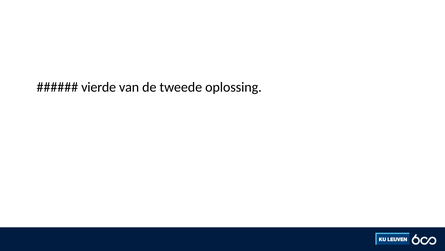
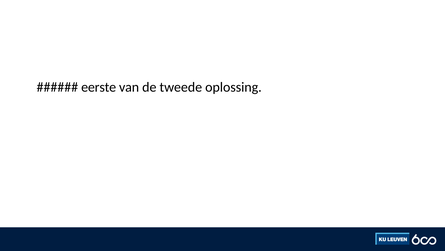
vierde: vierde -> eerste (99, 87)
